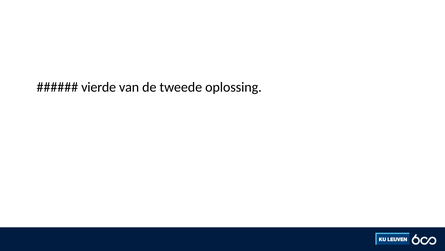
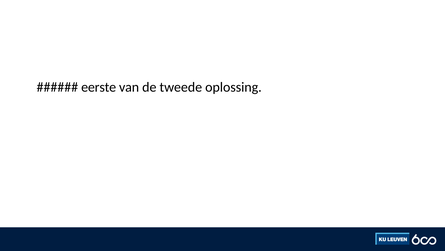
vierde: vierde -> eerste (99, 87)
